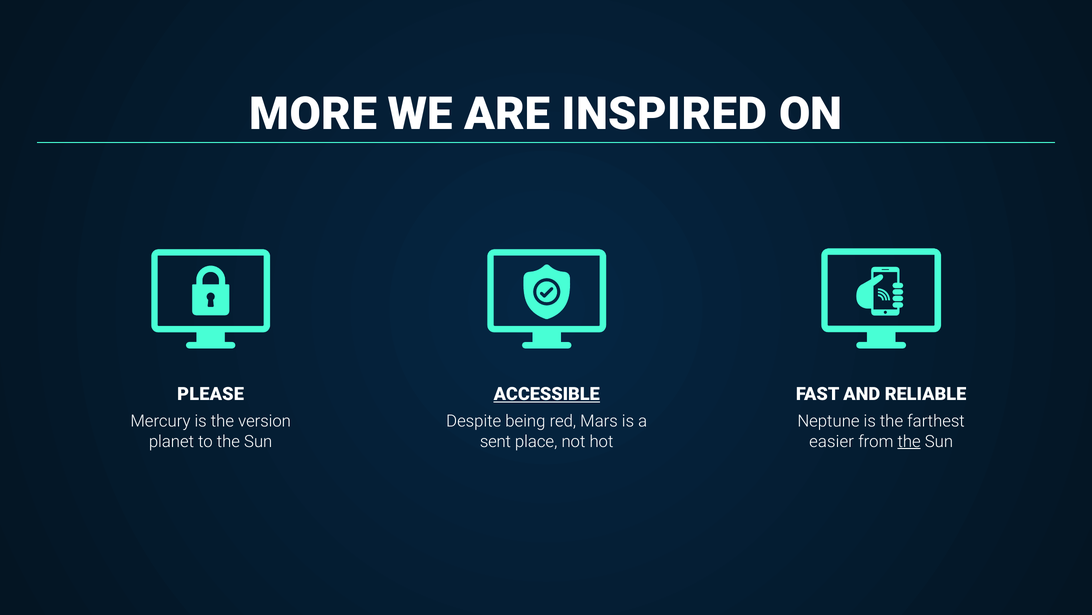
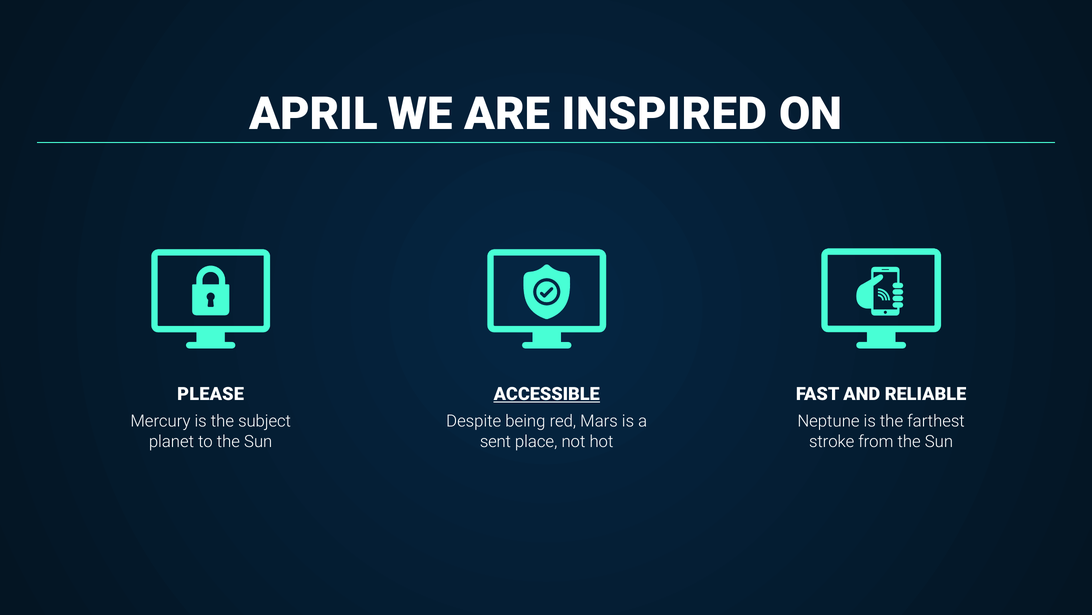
MORE: MORE -> APRIL (313, 114)
version: version -> subject (265, 421)
easier: easier -> stroke (832, 441)
the underline: present -> none (909, 441)
